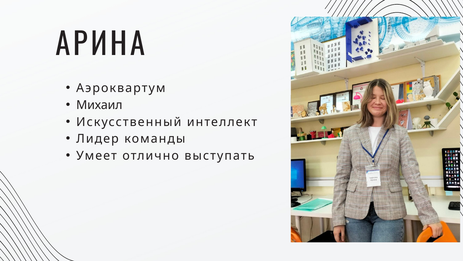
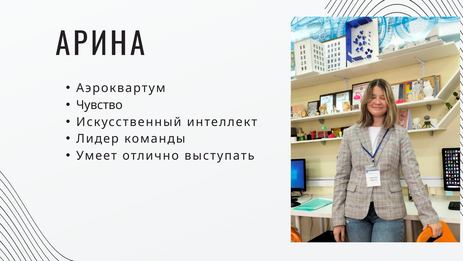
Михаил: Михаил -> Чувство (99, 105)
